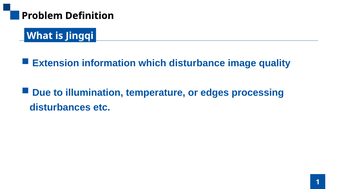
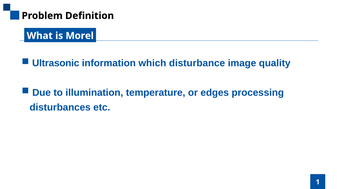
Jingqi: Jingqi -> Morel (80, 36)
Extension: Extension -> Ultrasonic (56, 63)
